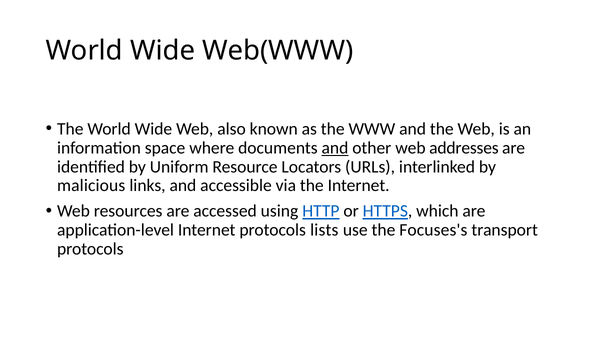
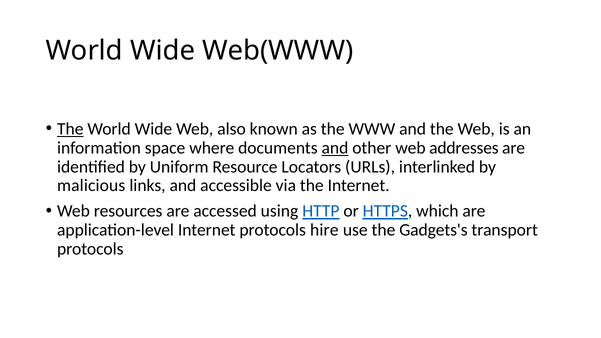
The underline: none -> present (70, 129)
lists: lists -> hire (324, 230)
Focuses's: Focuses's -> Gadgets's (433, 230)
